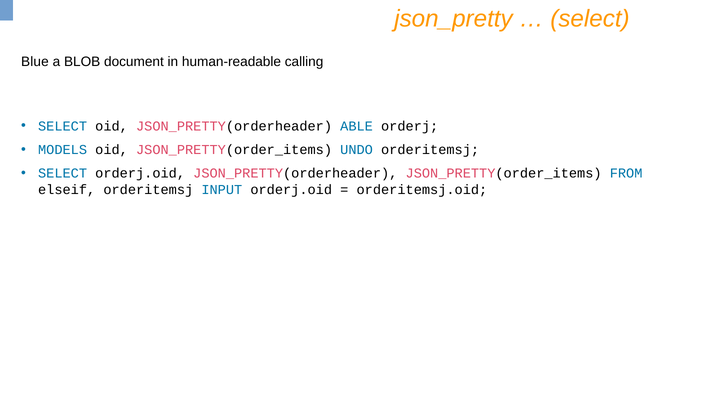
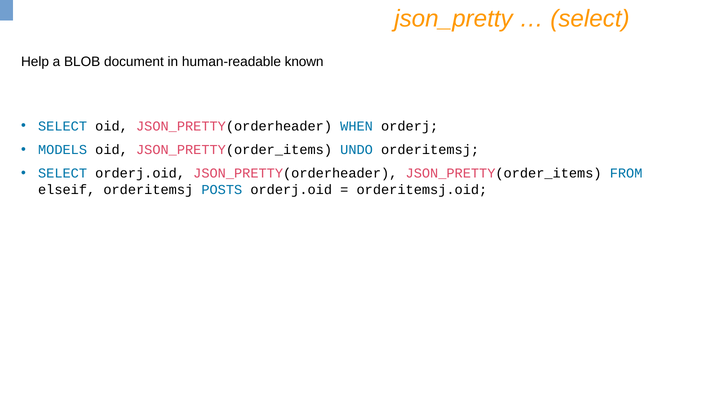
Blue: Blue -> Help (35, 62)
calling: calling -> known (304, 62)
ABLE: ABLE -> WHEN (357, 126)
INPUT: INPUT -> POSTS (222, 189)
